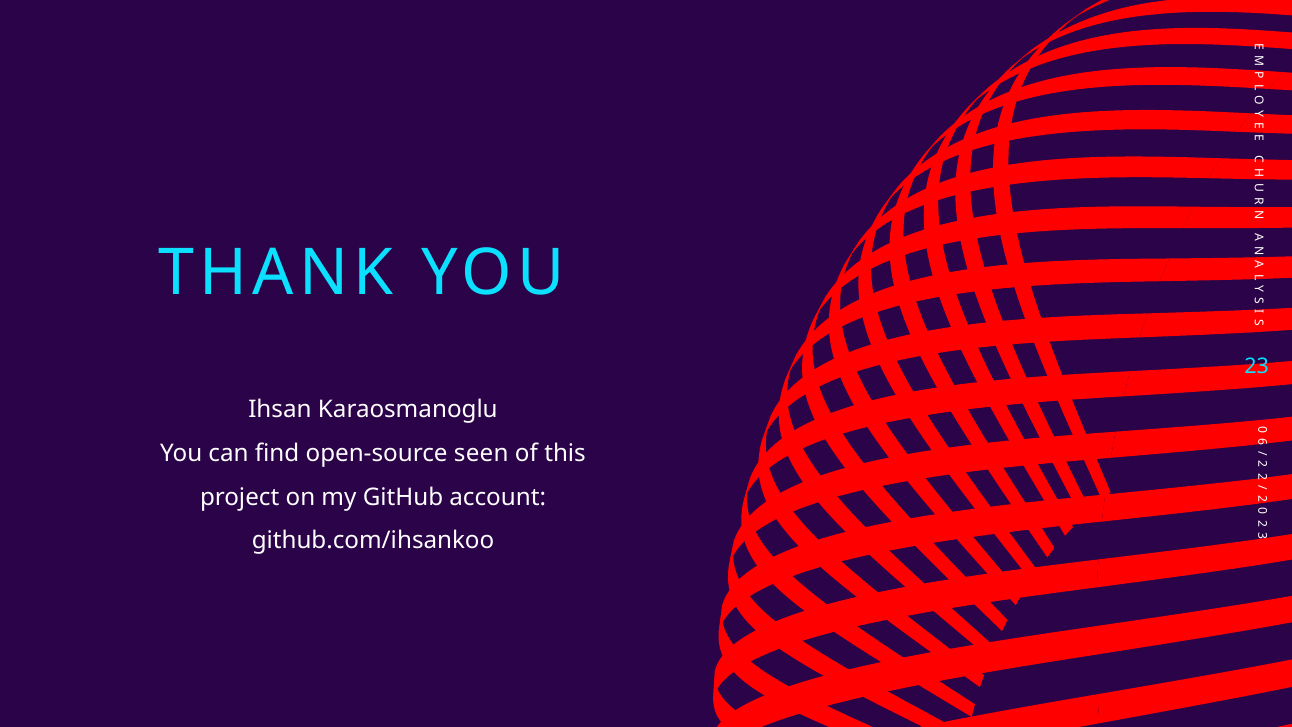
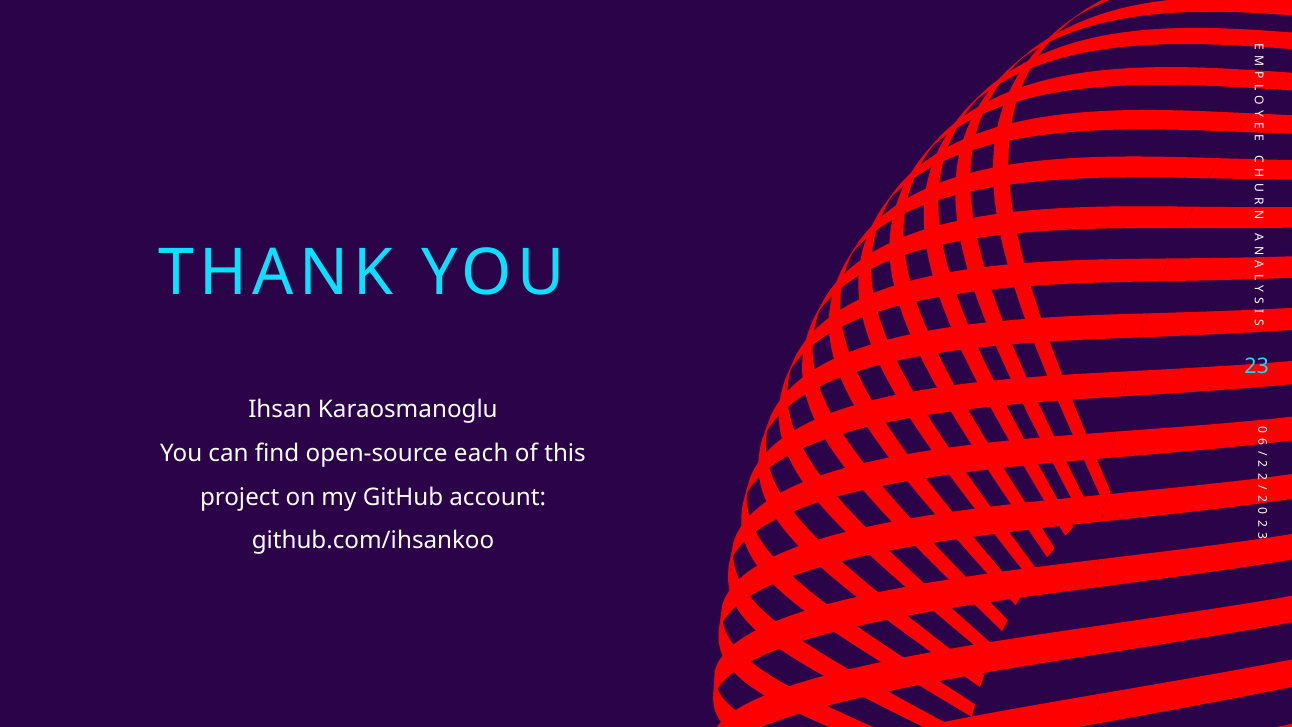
seen: seen -> each (481, 453)
